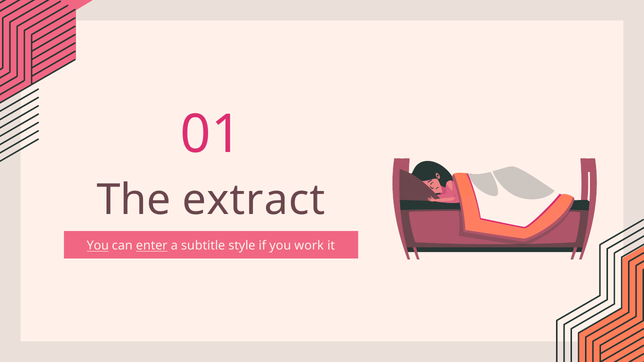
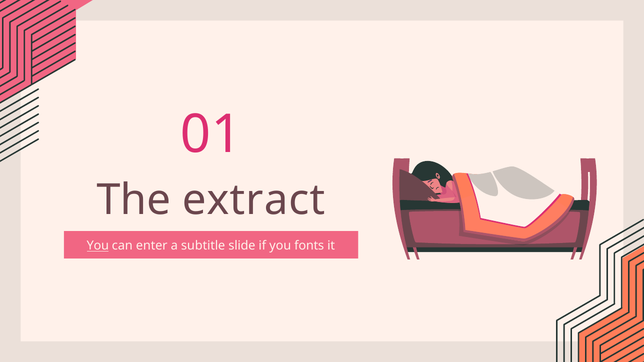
enter underline: present -> none (152, 246)
style: style -> slide (242, 246)
work: work -> fonts (309, 246)
